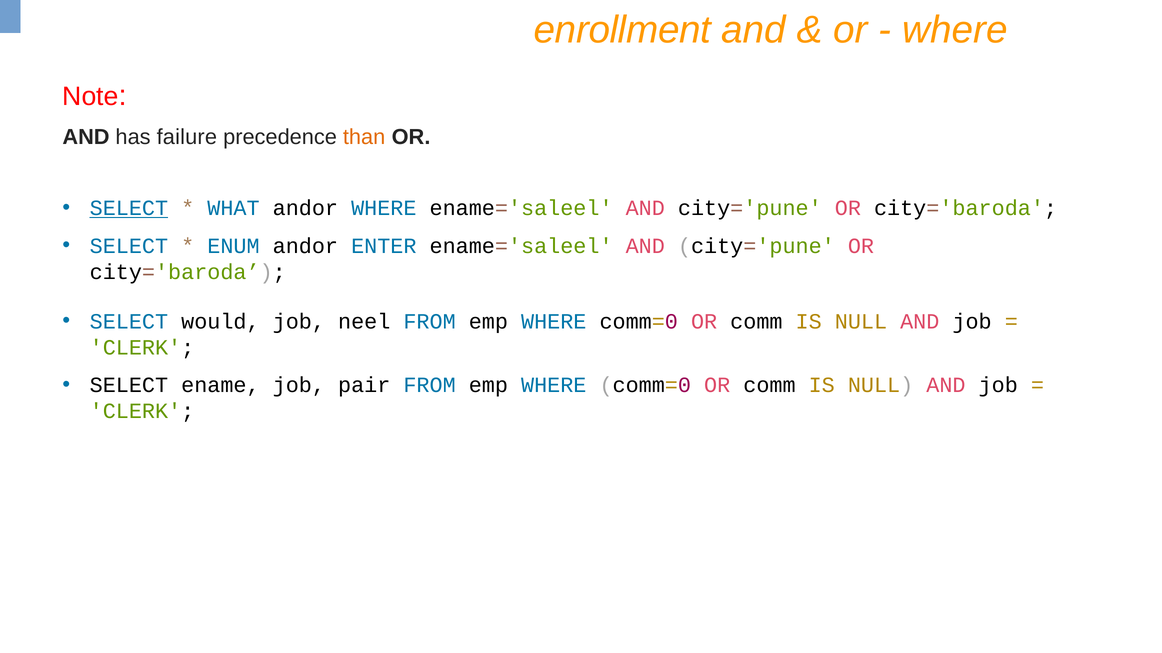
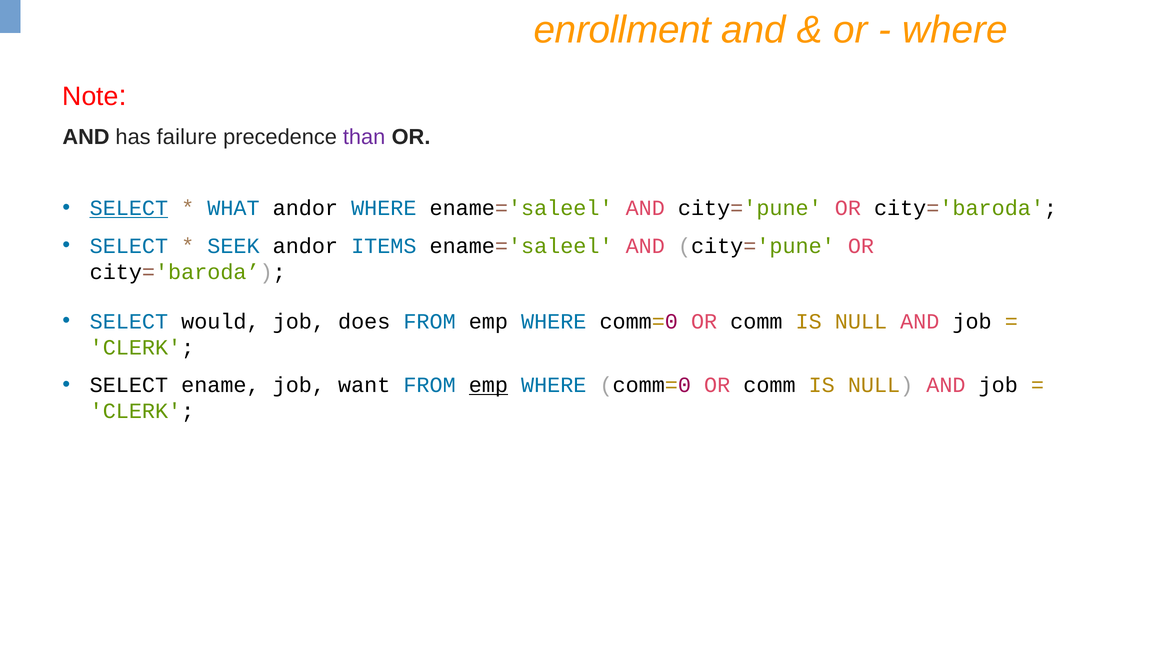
than colour: orange -> purple (364, 137)
ENUM: ENUM -> SEEK (233, 246)
ENTER: ENTER -> ITEMS (384, 246)
neel: neel -> does (364, 322)
pair: pair -> want (364, 386)
emp underline: none -> present (488, 386)
